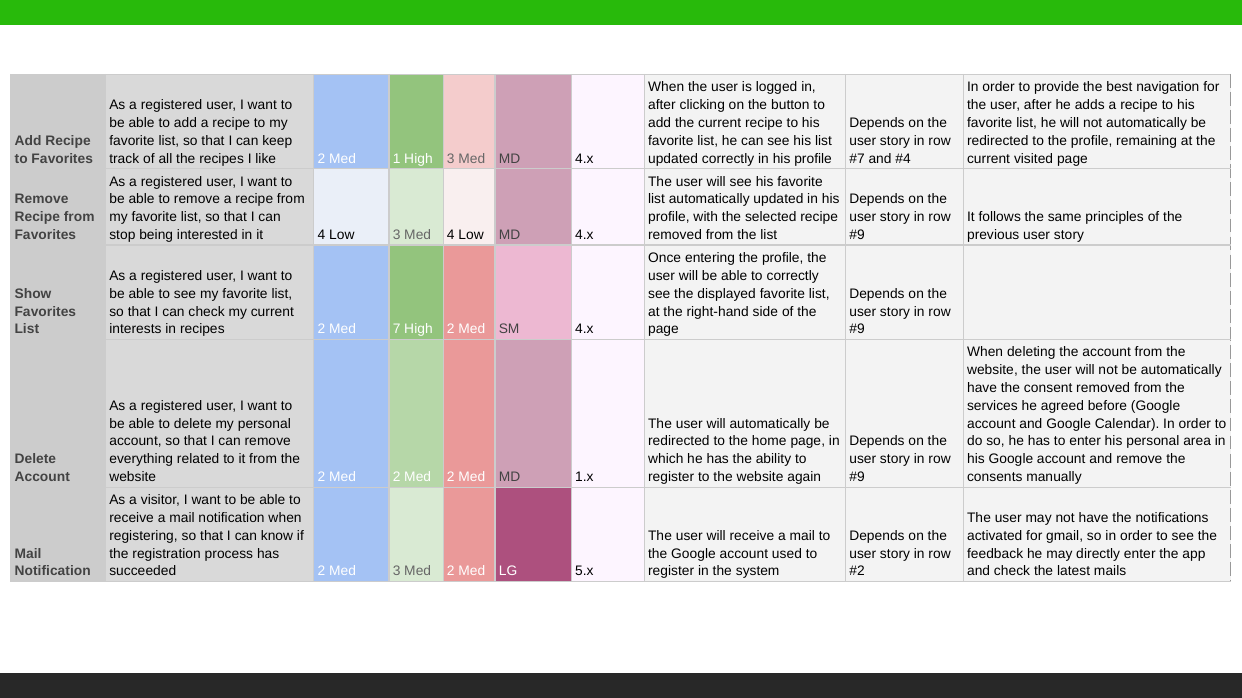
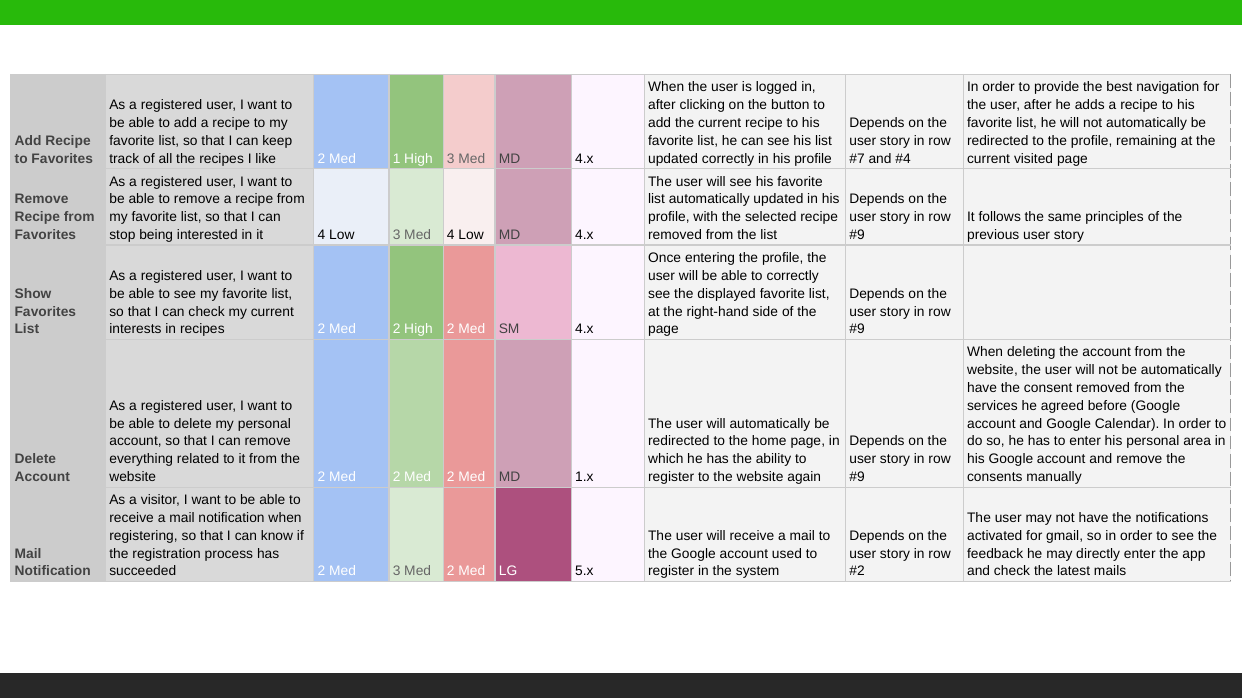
recipes 2 Med 7: 7 -> 2 (397, 330)
